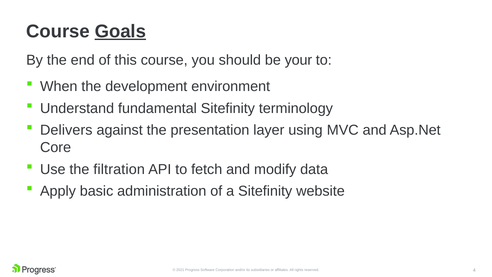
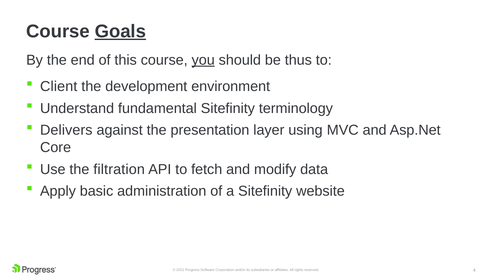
you underline: none -> present (203, 60)
your: your -> thus (298, 60)
When: When -> Client (59, 86)
